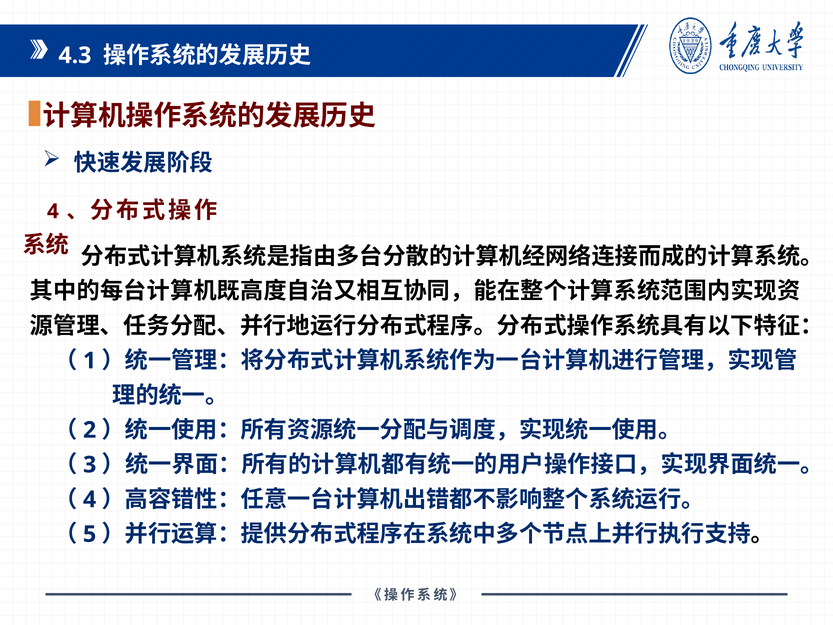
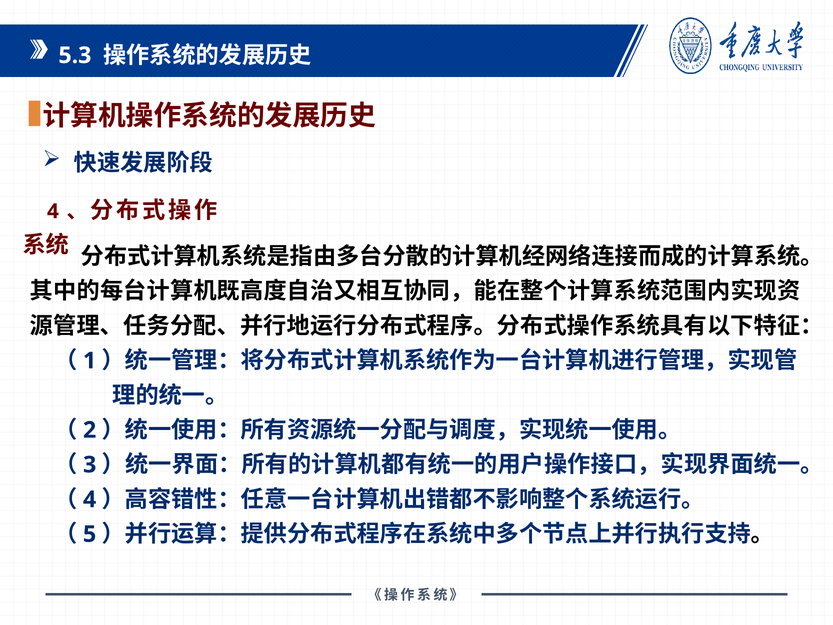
4.3: 4.3 -> 5.3 (75, 55)
